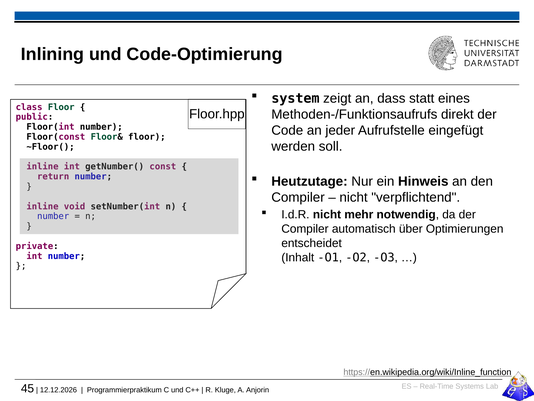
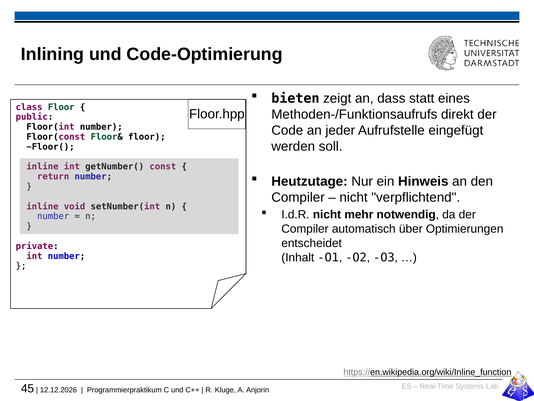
system: system -> bieten (295, 98)
